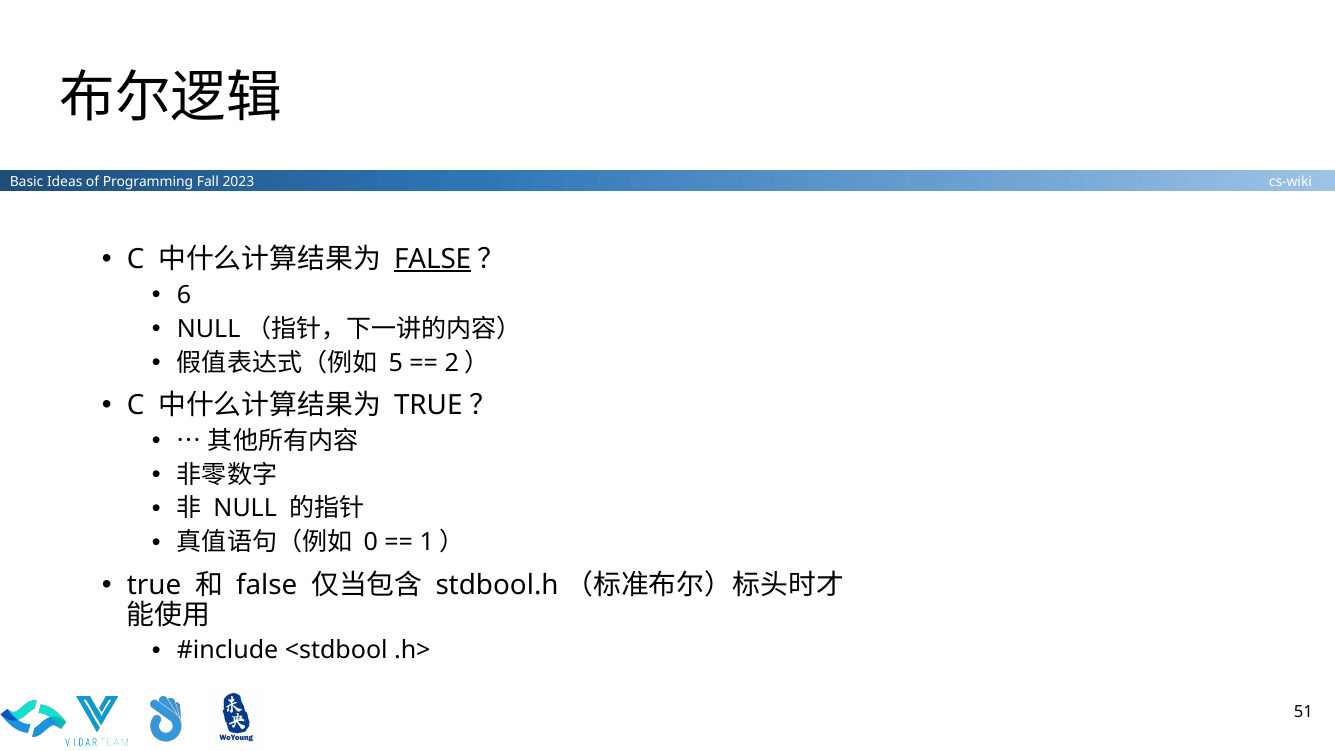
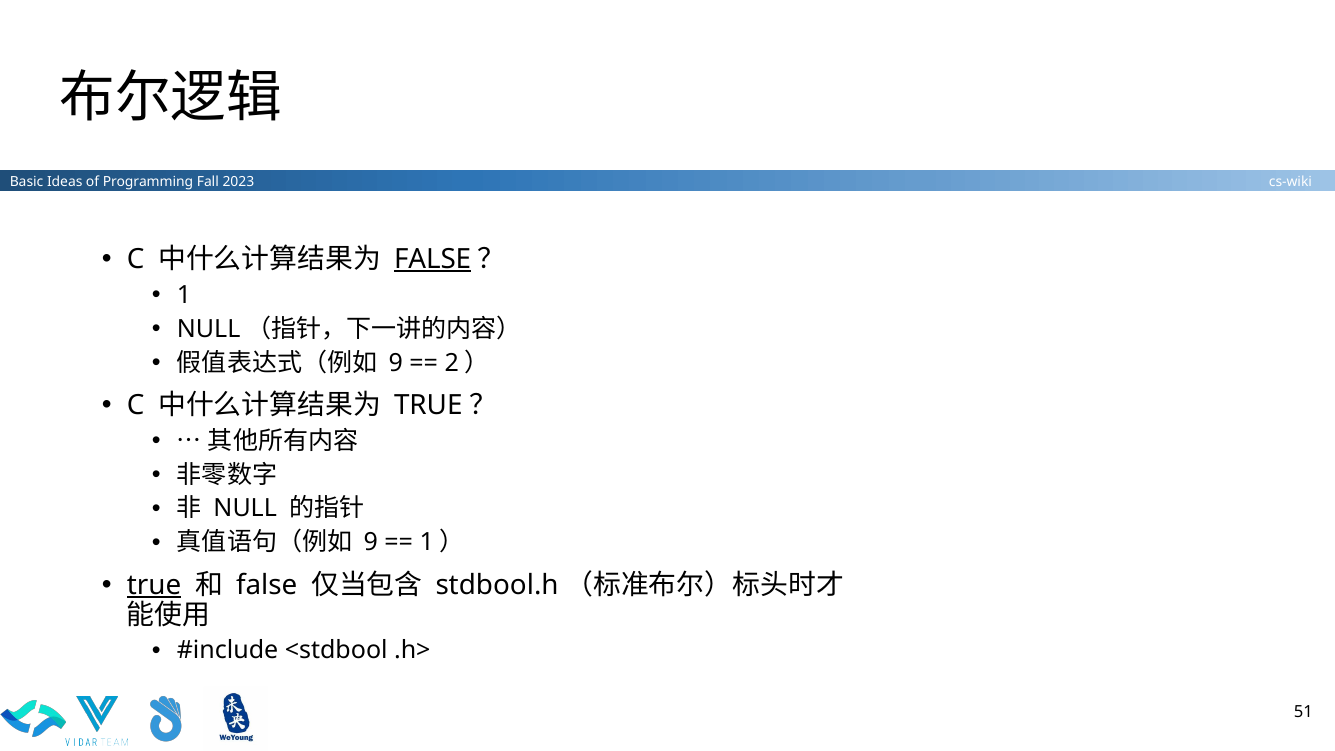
6: 6 -> 1 (184, 295)
5: 5 -> 9 (396, 363)
0: 0 -> 9 (371, 543)
true underline: none -> present (154, 585)
